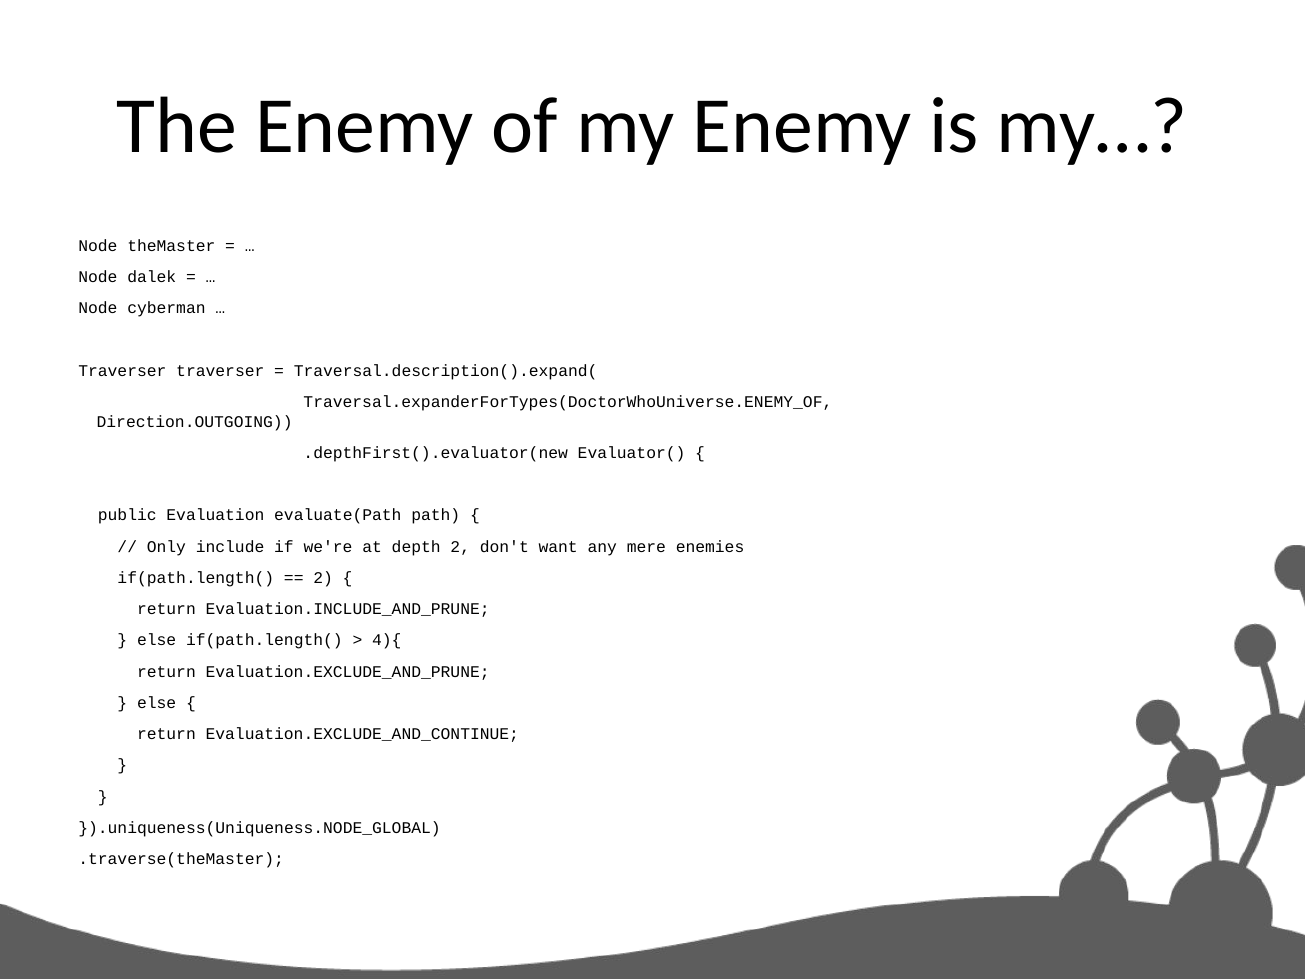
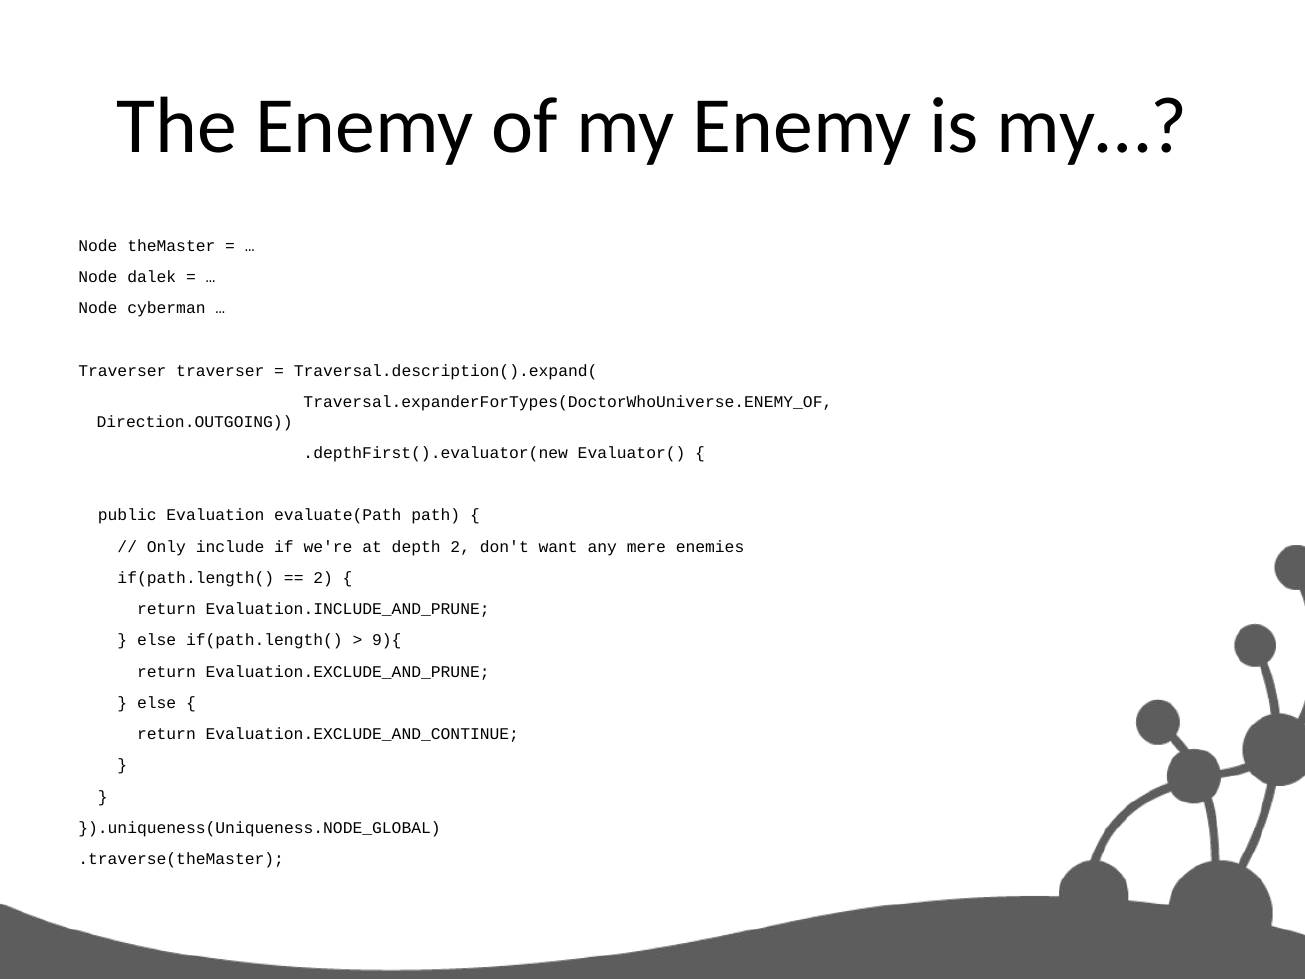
4){: 4){ -> 9){ (387, 640)
